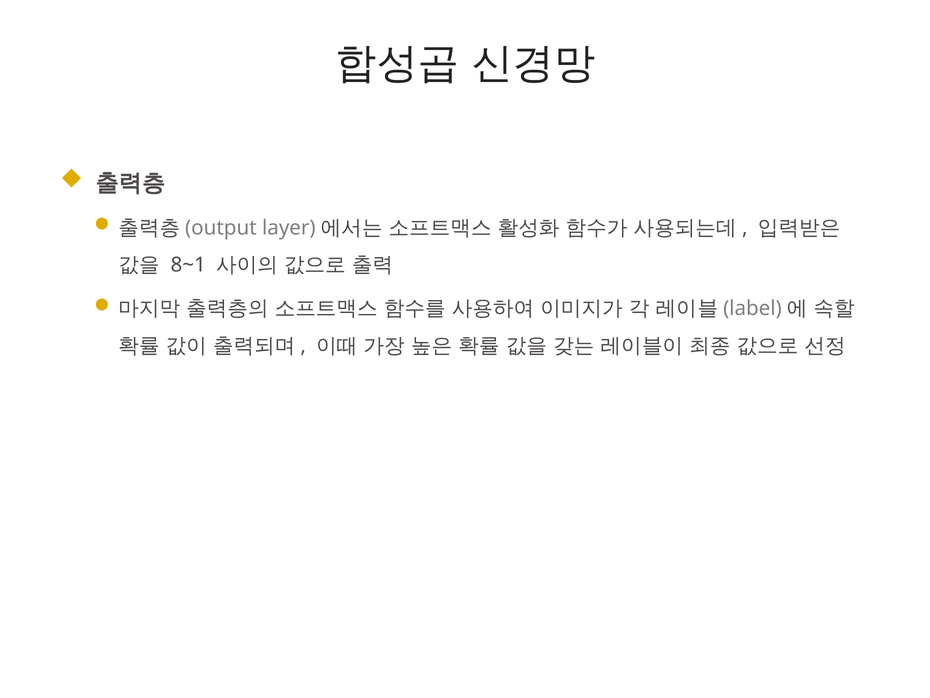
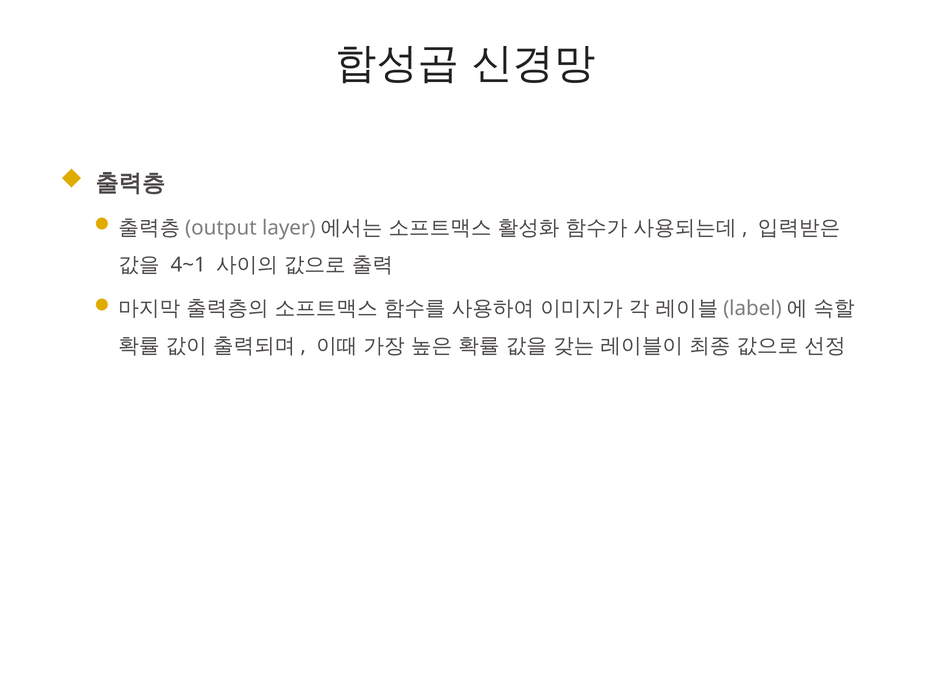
8~1: 8~1 -> 4~1 (188, 265)
